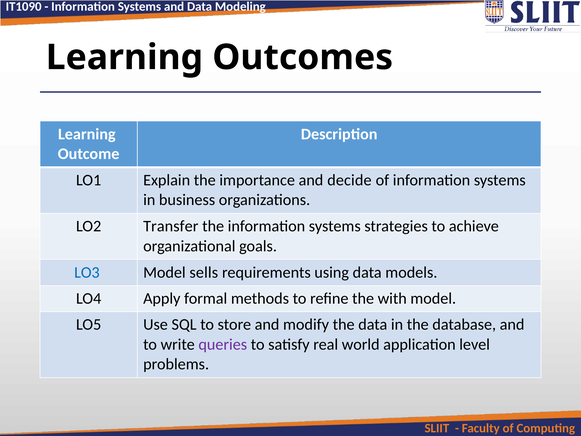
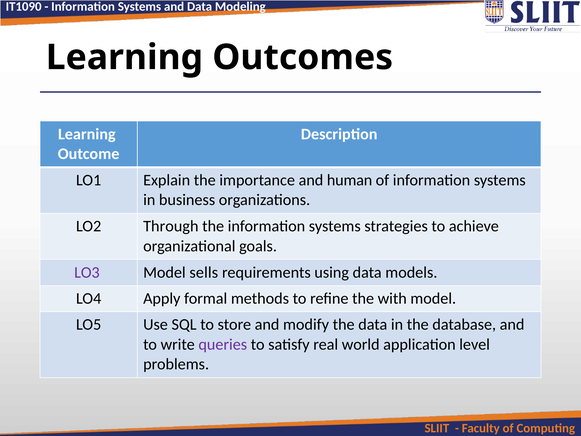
decide: decide -> human (350, 180)
Transfer: Transfer -> Through (171, 226)
LO3 colour: blue -> purple (87, 272)
